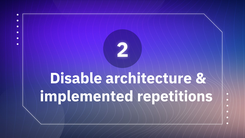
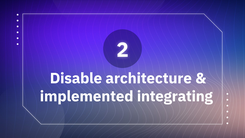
repetitions: repetitions -> integrating (175, 96)
